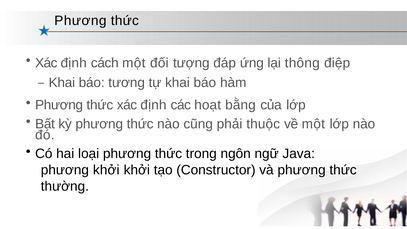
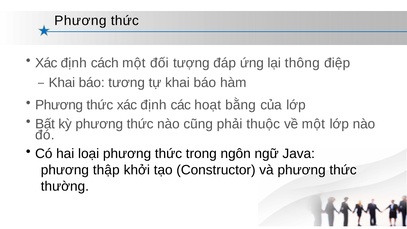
phương khởi: khởi -> thập (106, 170)
